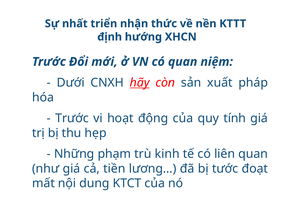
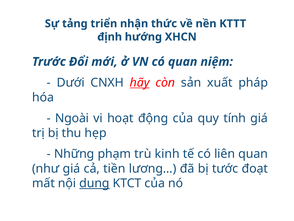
nhất: nhất -> tảng (75, 24)
Trước: Trước -> Ngoài (72, 118)
dung underline: none -> present (94, 183)
